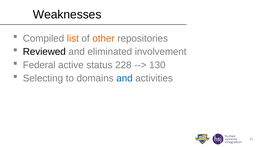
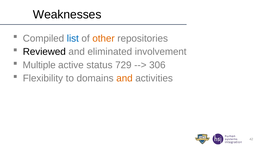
list colour: orange -> blue (73, 38)
Federal: Federal -> Multiple (39, 65)
228: 228 -> 729 (123, 65)
130: 130 -> 306 (157, 65)
Selecting: Selecting -> Flexibility (43, 78)
and colour: blue -> orange (124, 78)
